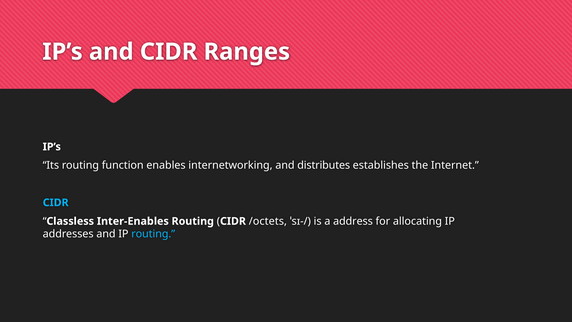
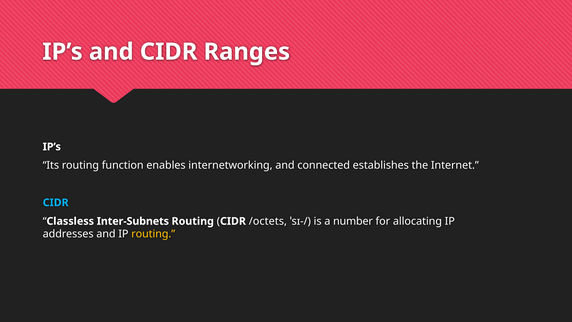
distributes: distributes -> connected (324, 165)
Inter-Enables: Inter-Enables -> Inter-Subnets (133, 221)
address: address -> number (353, 221)
routing colour: light blue -> yellow (153, 234)
